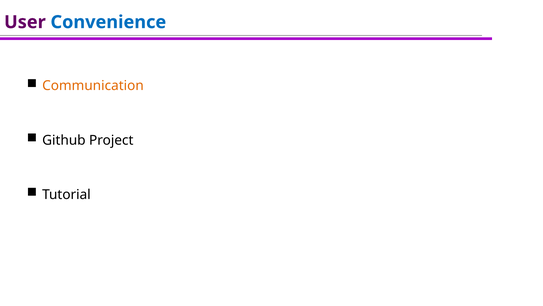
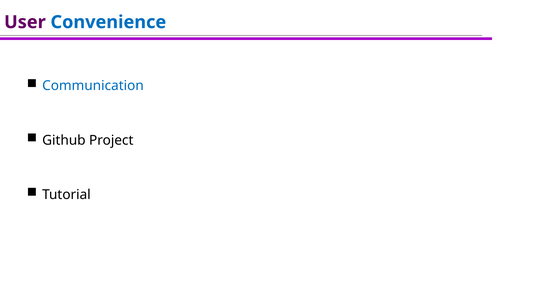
Communication colour: orange -> blue (93, 86)
